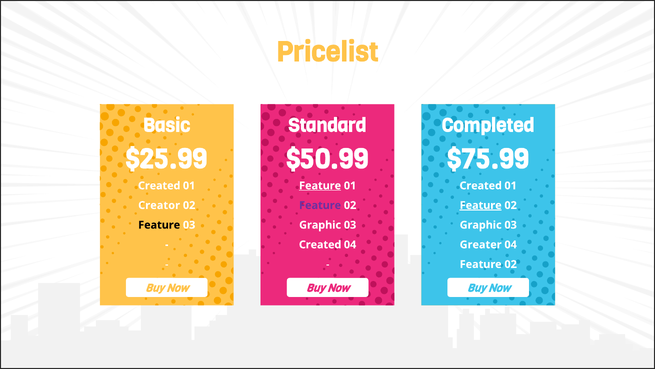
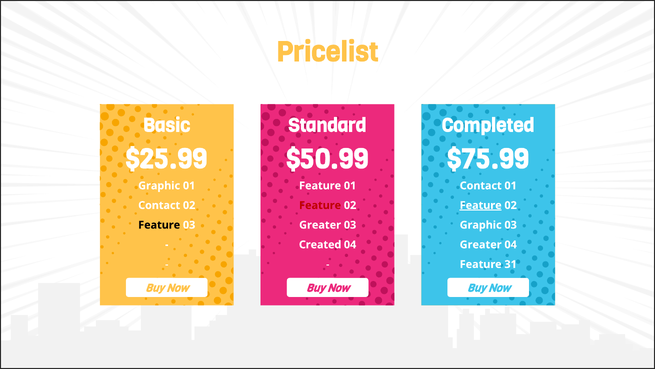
Created: Created -> Graphic (159, 185)
Feature underline: present -> none (320, 185)
Created: Created -> Contact (481, 185)
Creator: Creator -> Contact (159, 205)
Feature colour: purple -> red (320, 205)
Graphic: Graphic -> Greater (320, 225)
02: 02 -> 31 (511, 264)
